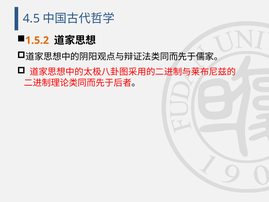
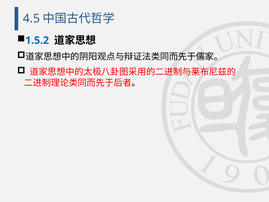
1.5.2 colour: orange -> blue (37, 40)
